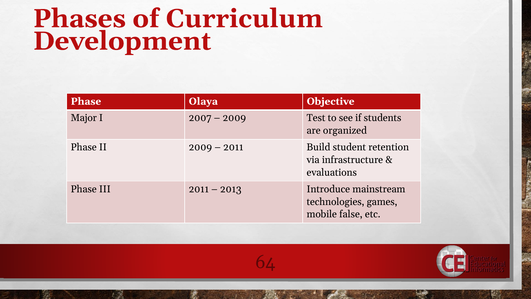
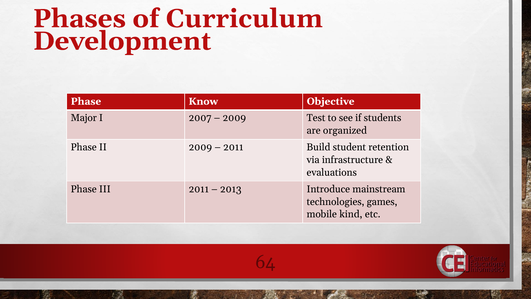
Olaya: Olaya -> Know (203, 101)
false: false -> kind (351, 214)
